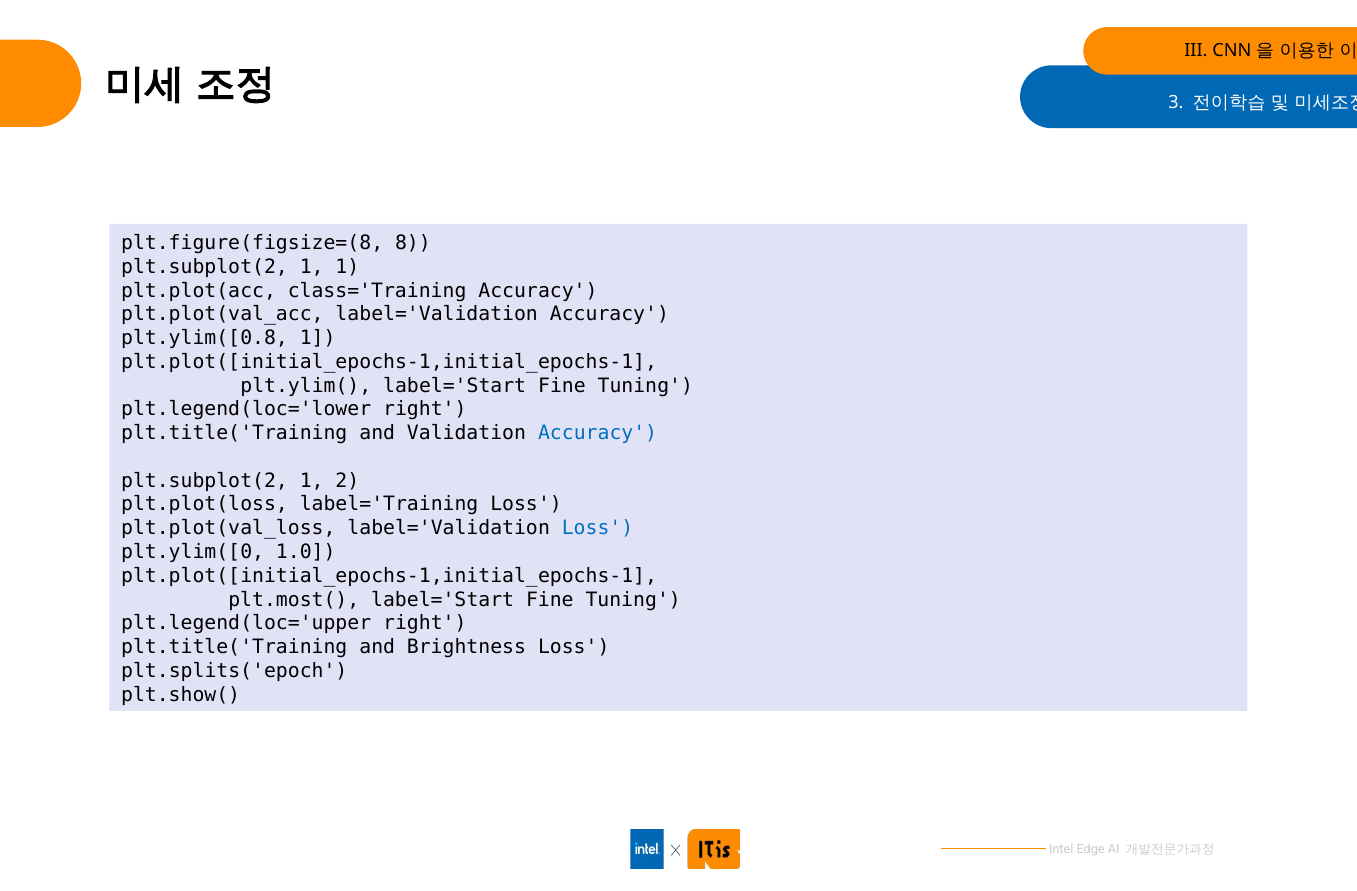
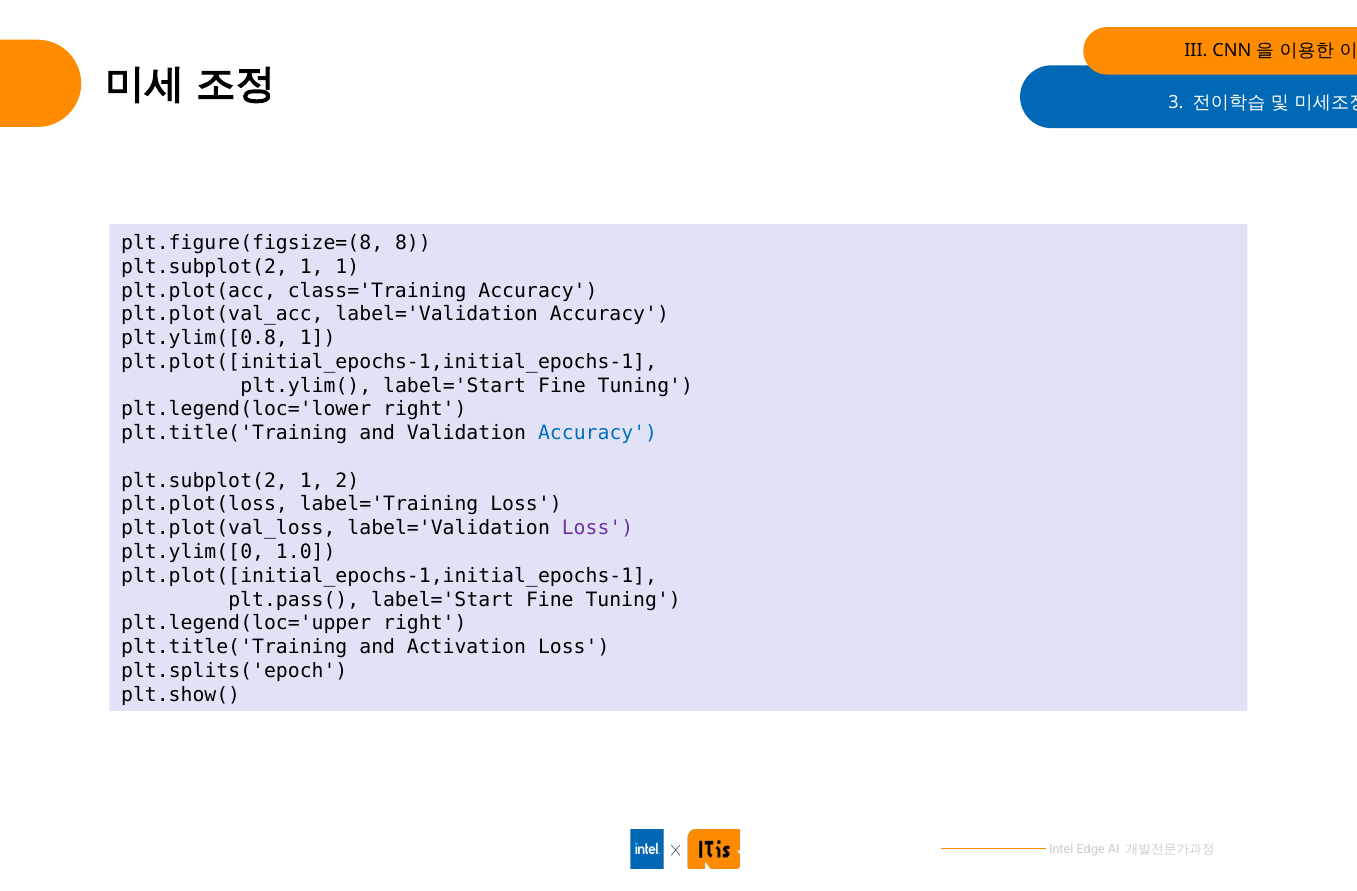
Loss colour: blue -> purple (598, 528)
plt.most(: plt.most( -> plt.pass( (294, 600)
Brightness: Brightness -> Activation (466, 647)
